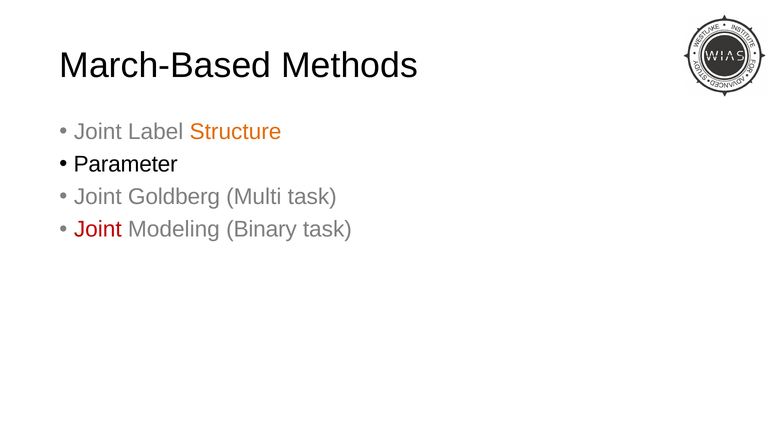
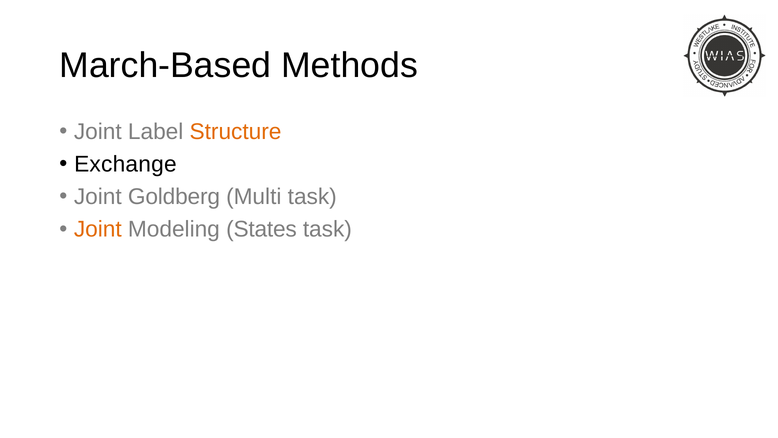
Parameter: Parameter -> Exchange (125, 164)
Joint colour: red -> orange (98, 229)
Binary: Binary -> States (261, 229)
